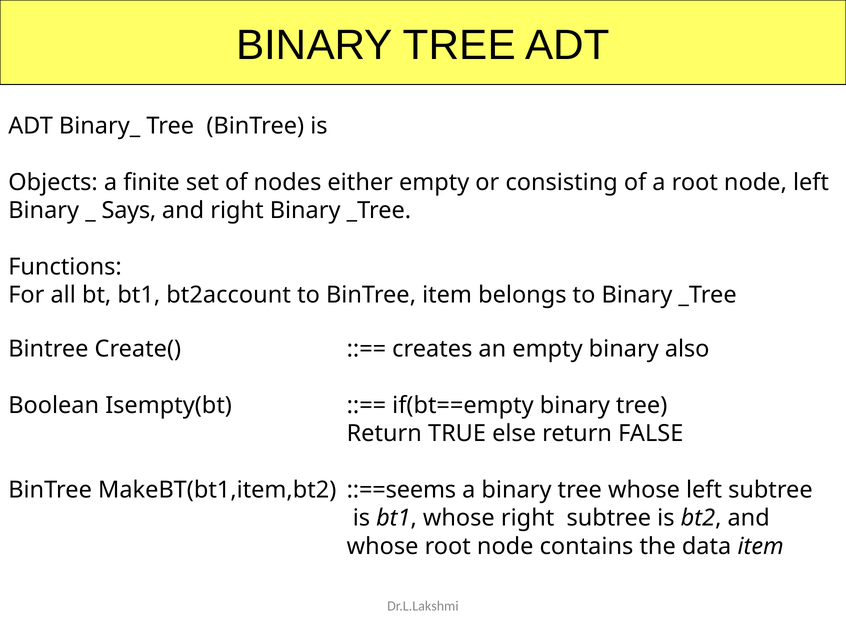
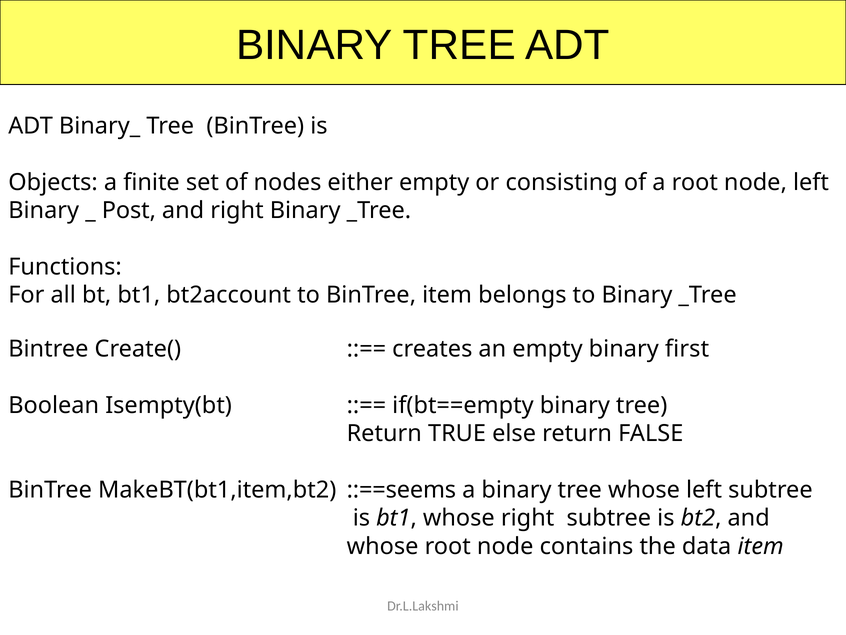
Says: Says -> Post (129, 210)
also: also -> first (687, 349)
